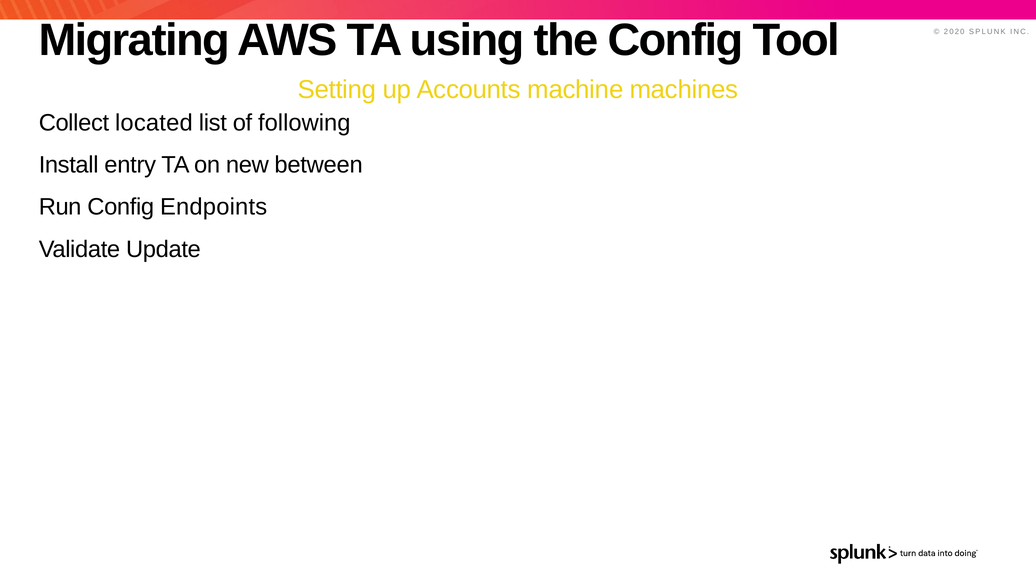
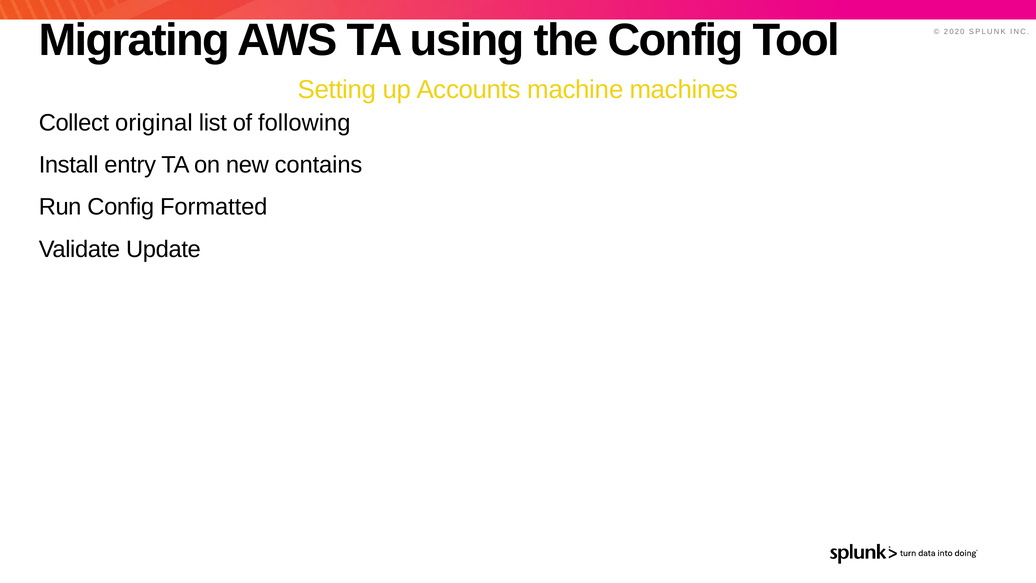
located: located -> original (154, 123)
between: between -> contains (319, 165)
Endpoints: Endpoints -> Formatted (214, 207)
